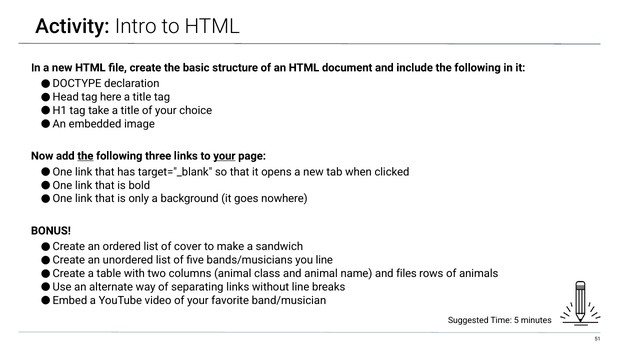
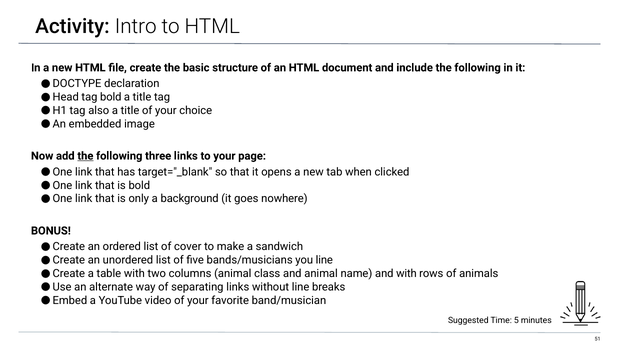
tag here: here -> bold (111, 97)
take: take -> also (99, 111)
your underline: present -> none (224, 156)
and files: files -> with (406, 274)
